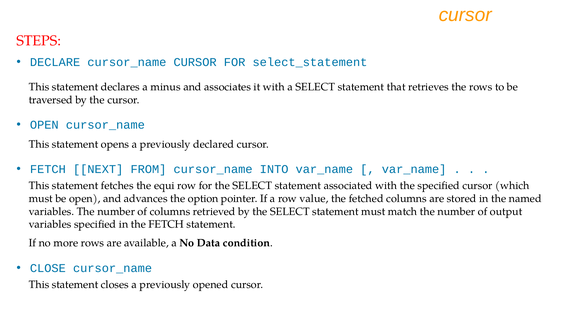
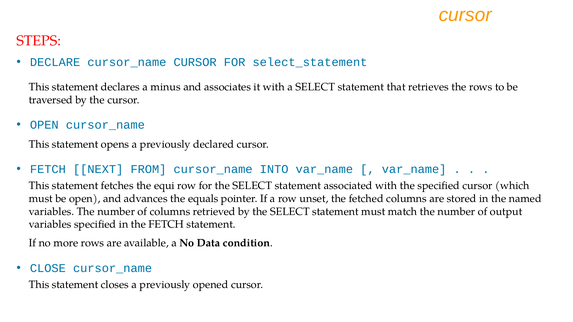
option: option -> equals (203, 199)
value: value -> unset (314, 199)
